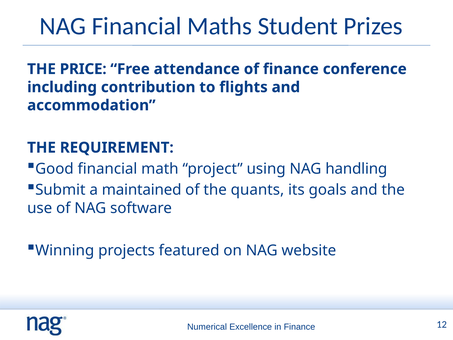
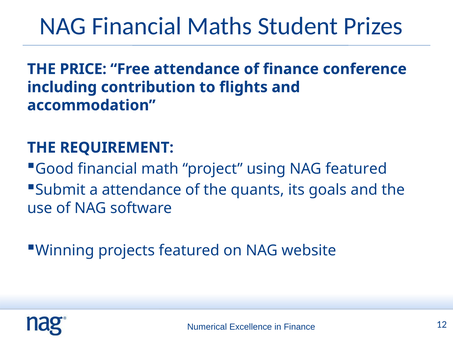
NAG handling: handling -> featured (356, 169)
a maintained: maintained -> attendance (142, 190)
